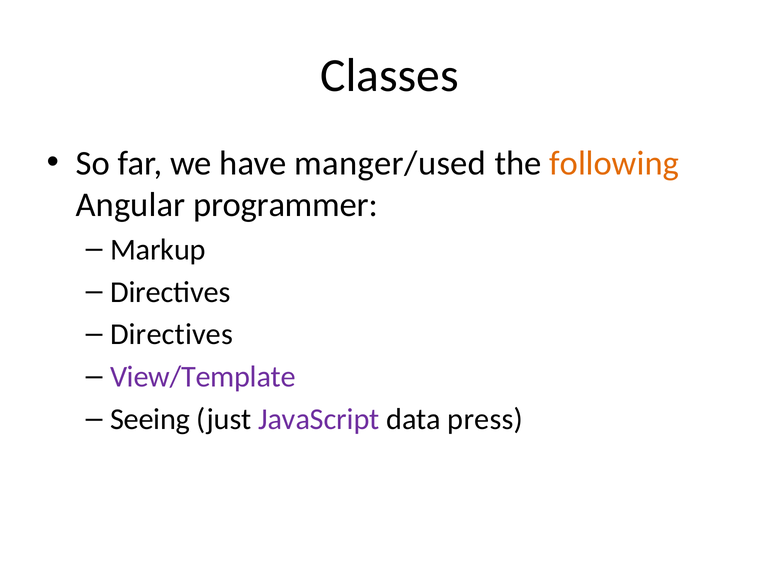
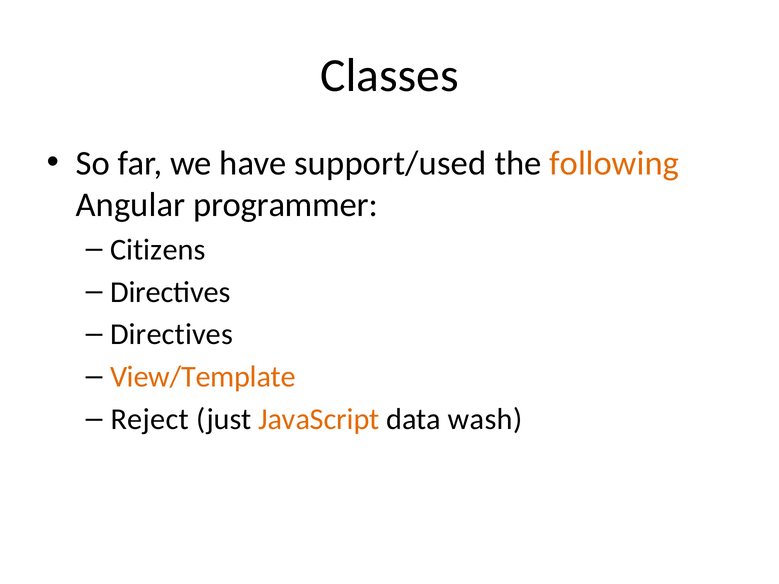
manger/used: manger/used -> support/used (390, 163)
Markup: Markup -> Citizens (158, 250)
View/Template colour: purple -> orange (203, 377)
Seeing: Seeing -> Reject (150, 419)
JavaScript colour: purple -> orange (319, 419)
press: press -> wash (485, 419)
